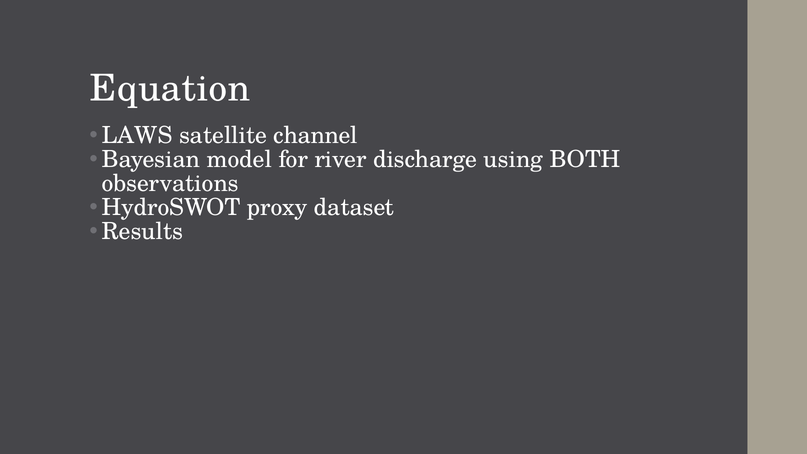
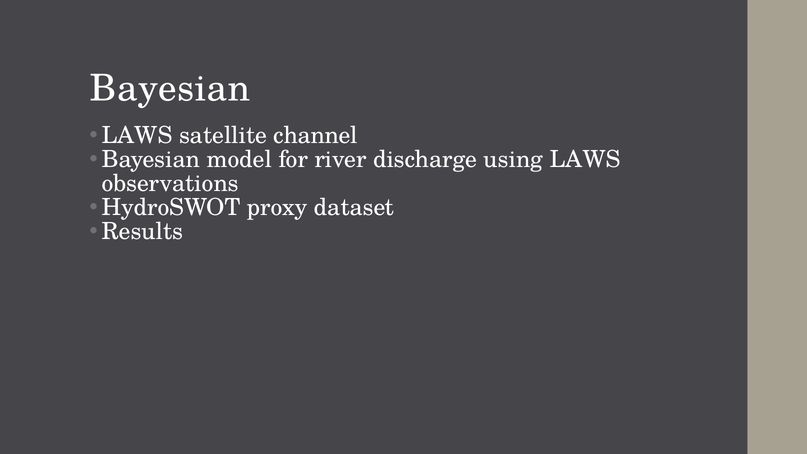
Equation: Equation -> Bayesian (170, 89)
using BOTH: BOTH -> LAWS (585, 160)
